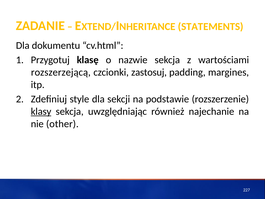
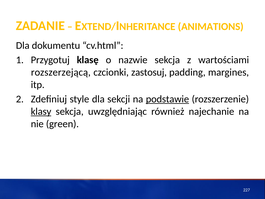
STATEMENTS: STATEMENTS -> ANIMATIONS (211, 27)
podstawie underline: none -> present (167, 99)
other: other -> green (62, 124)
